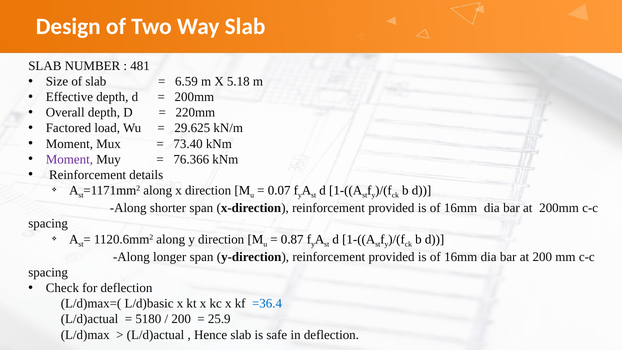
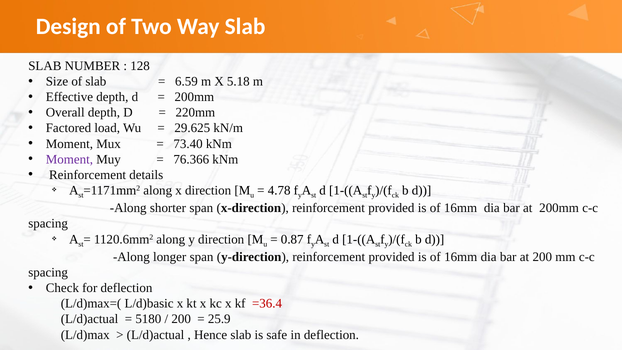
481: 481 -> 128 (140, 66)
0.07: 0.07 -> 4.78 (279, 190)
=36.4 colour: blue -> red (267, 304)
